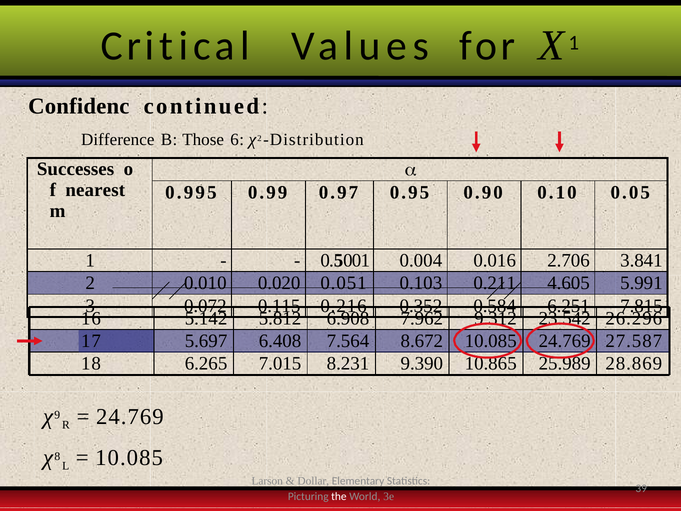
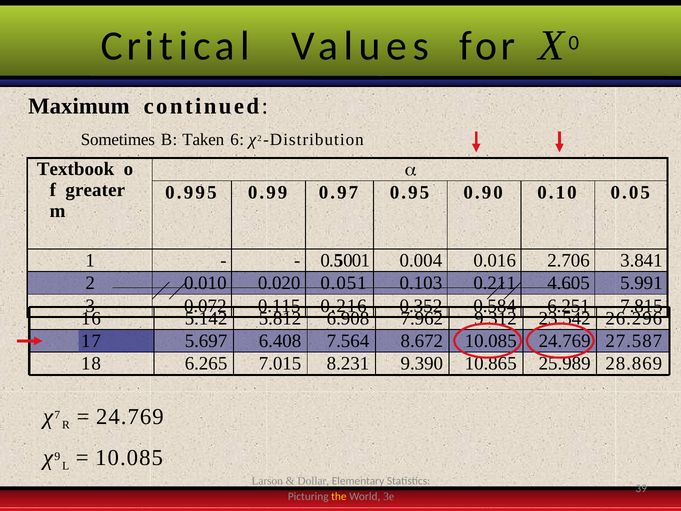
1: 1 -> 0 (574, 43)
Confidenc: Confidenc -> Maximum (79, 106)
Difference: Difference -> Sometimes (118, 140)
Those: Those -> Taken (203, 140)
Successes: Successes -> Textbook (76, 169)
nearest: nearest -> greater (95, 190)
9: 9 -> 7 (57, 415)
8: 8 -> 9 (57, 456)
the colour: white -> yellow (339, 496)
